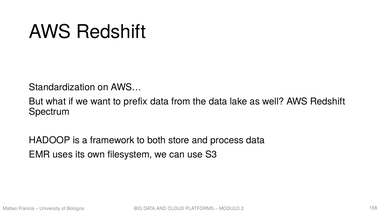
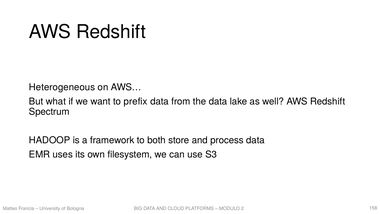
Standardization: Standardization -> Heterogeneous (62, 87)
